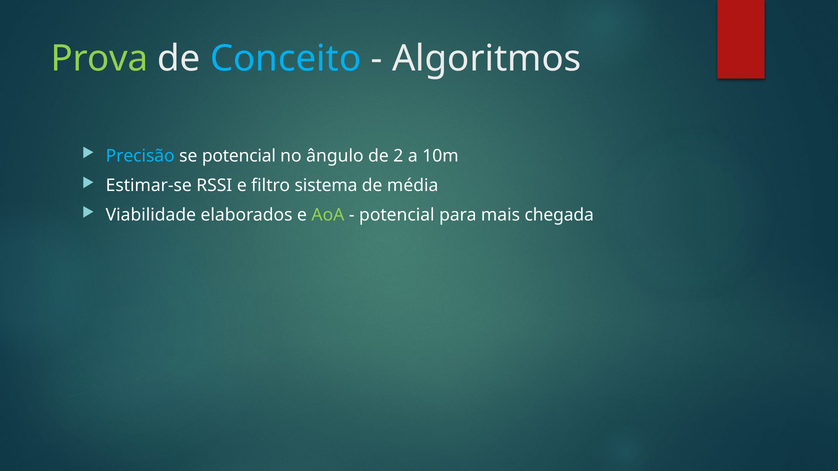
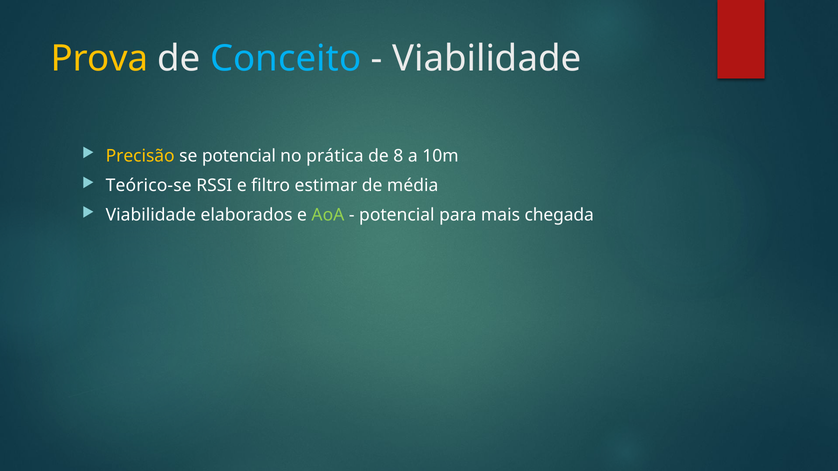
Prova colour: light green -> yellow (99, 59)
Algoritmos: Algoritmos -> Viabilidade (487, 59)
Precisão colour: light blue -> yellow (140, 156)
ângulo: ângulo -> prática (335, 156)
2: 2 -> 8 (398, 156)
Estimar-se: Estimar-se -> Teórico-se (149, 186)
sistema: sistema -> estimar (326, 186)
